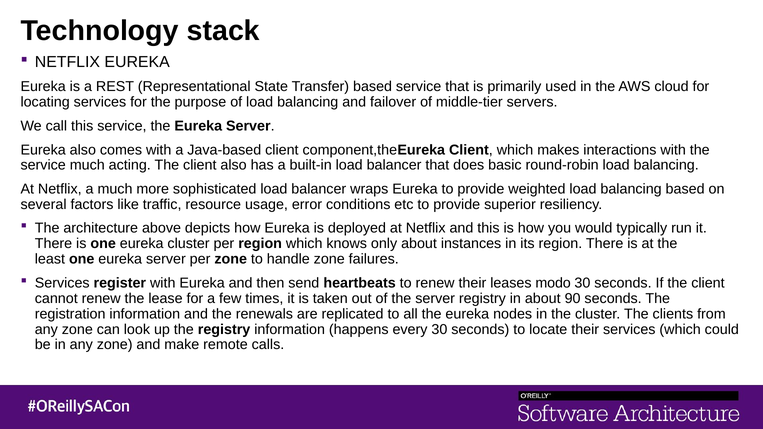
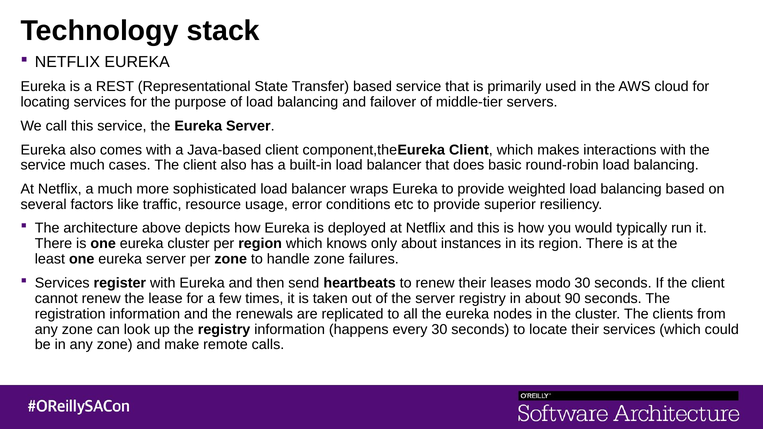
acting: acting -> cases (130, 165)
